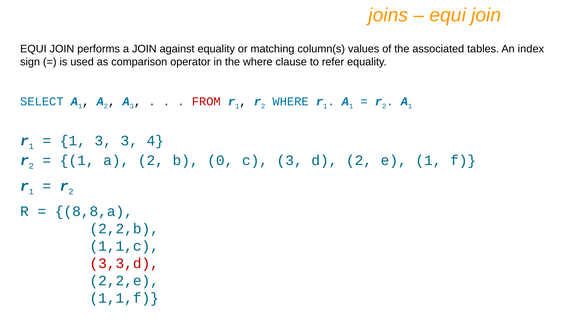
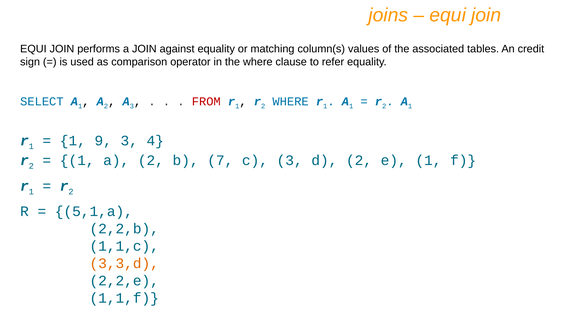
index: index -> credit (531, 49)
1 3: 3 -> 9 (103, 141)
0: 0 -> 7 (220, 161)
8,8,a: 8,8,a -> 5,1,a (94, 212)
3,3,d colour: red -> orange (124, 264)
